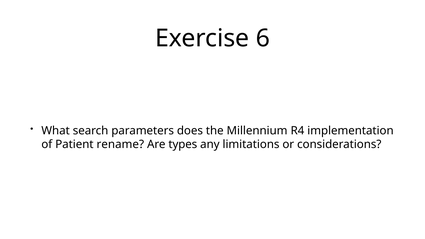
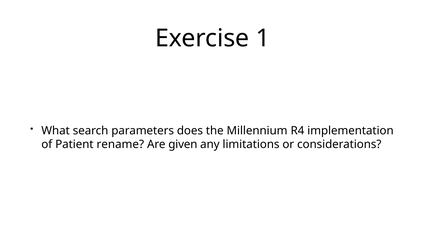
6: 6 -> 1 (263, 38)
types: types -> given (183, 144)
